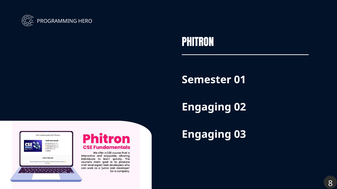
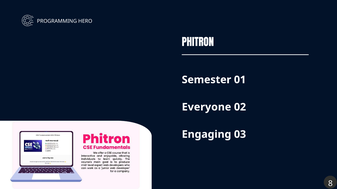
Engaging: Engaging -> Everyone (206, 107)
